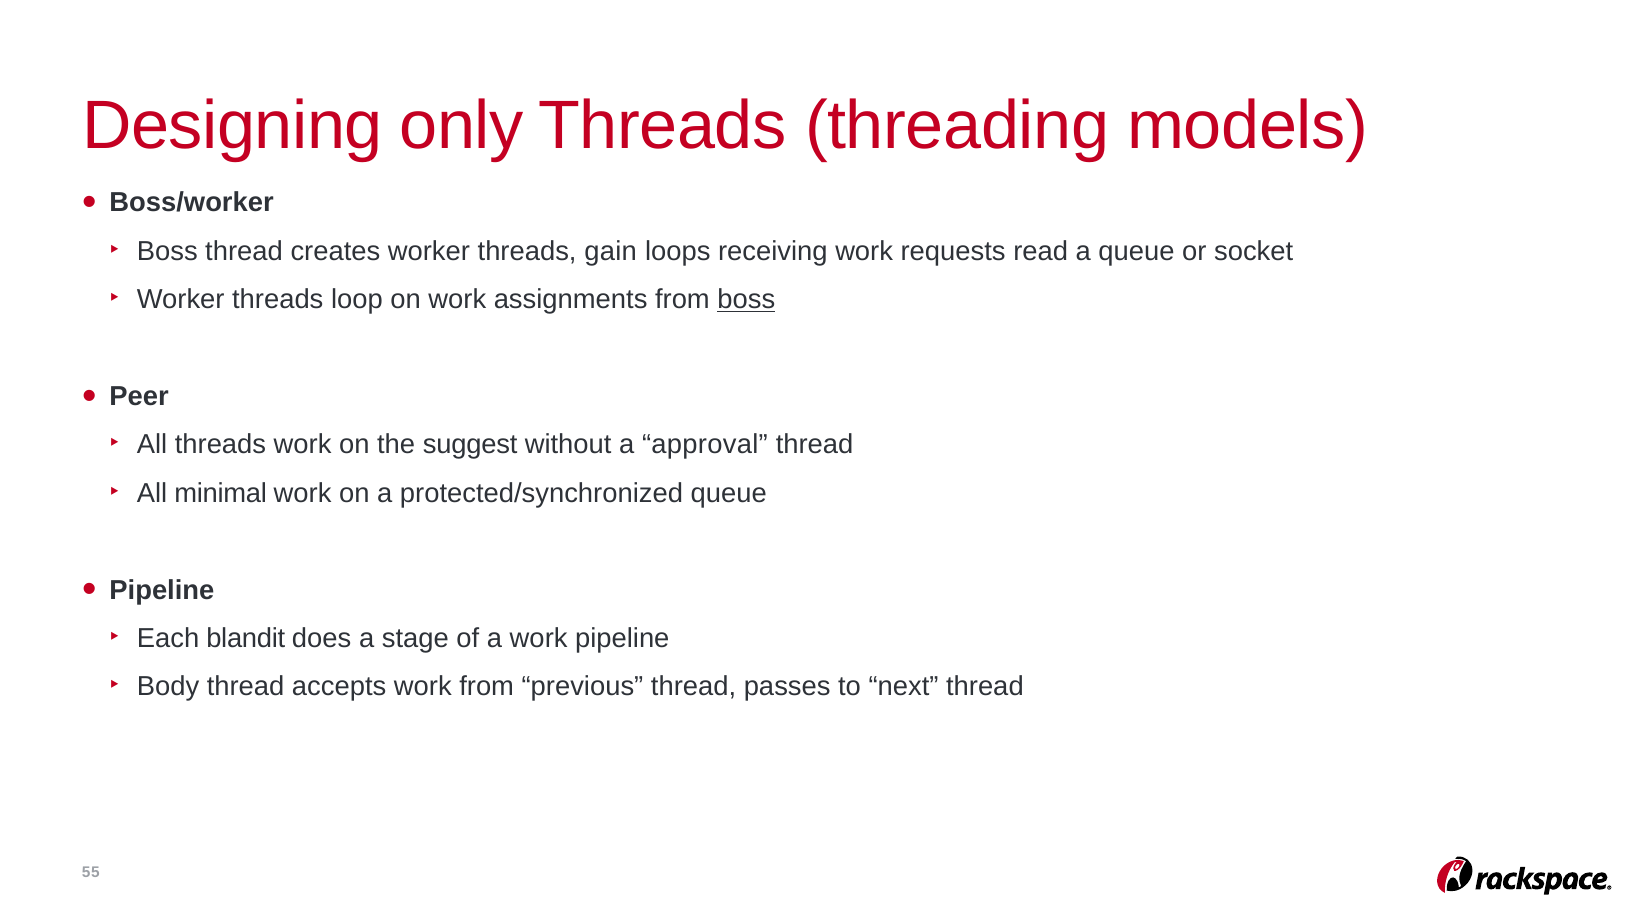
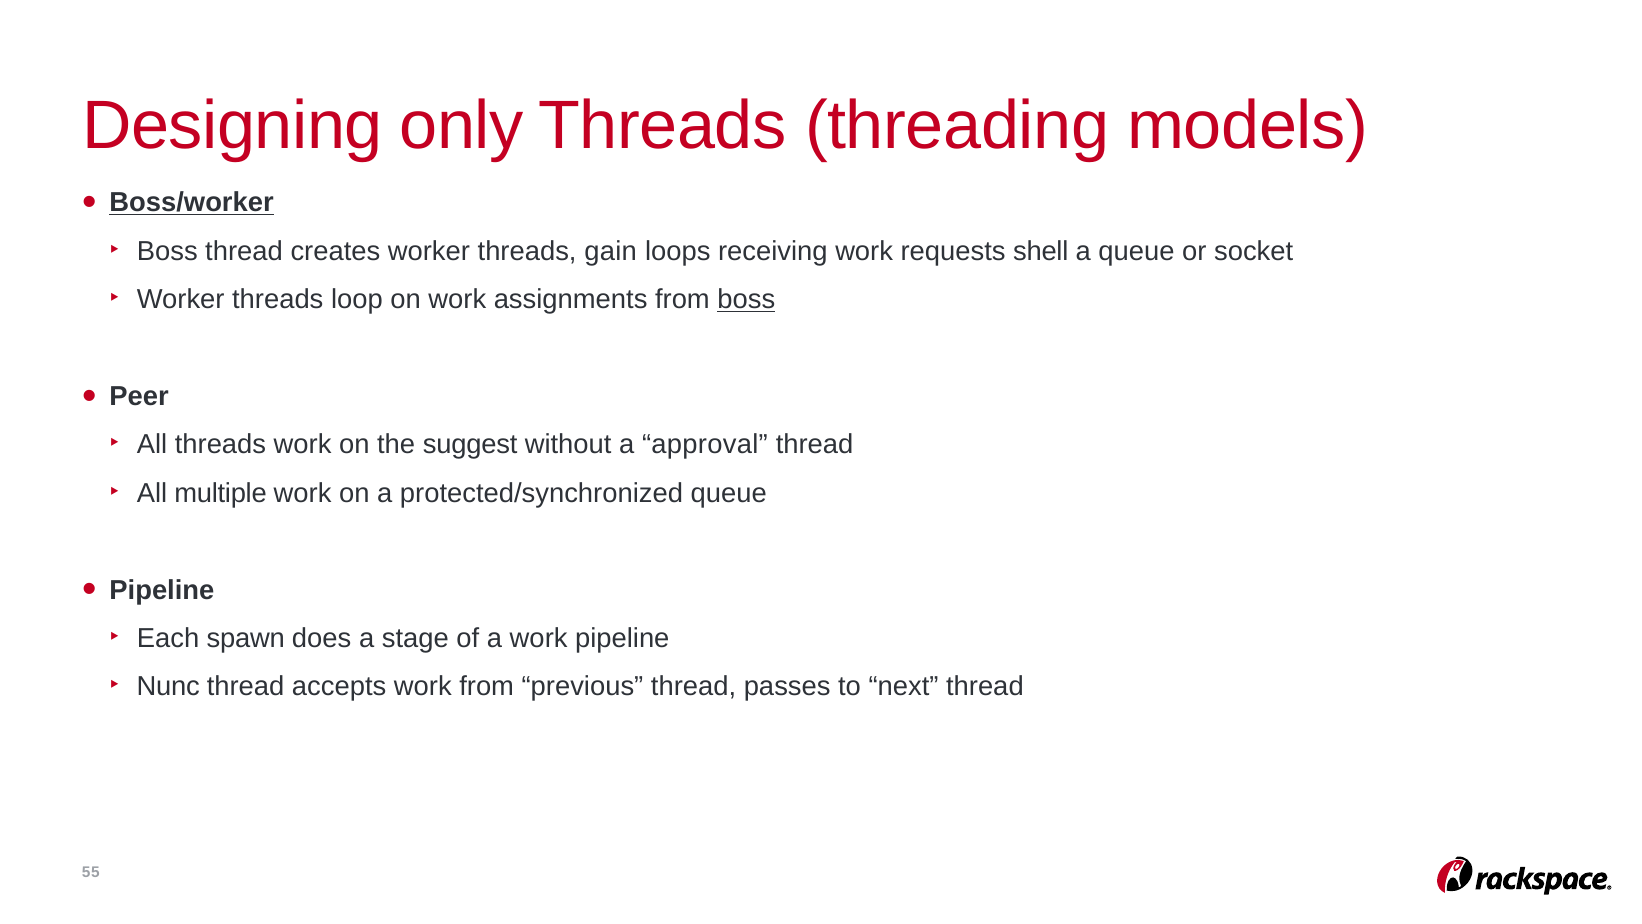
Boss/worker underline: none -> present (192, 203)
read: read -> shell (1041, 251)
minimal: minimal -> multiple (221, 493)
blandit: blandit -> spawn (246, 638)
Body: Body -> Nunc (168, 687)
